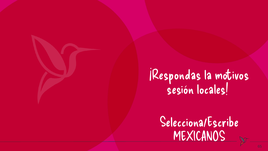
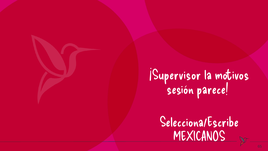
¡Respondas: ¡Respondas -> ¡Supervisor (175, 75)
locales: locales -> parece (213, 89)
